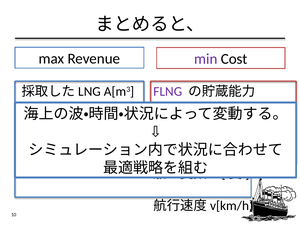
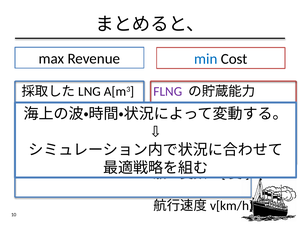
min colour: purple -> blue (206, 59)
